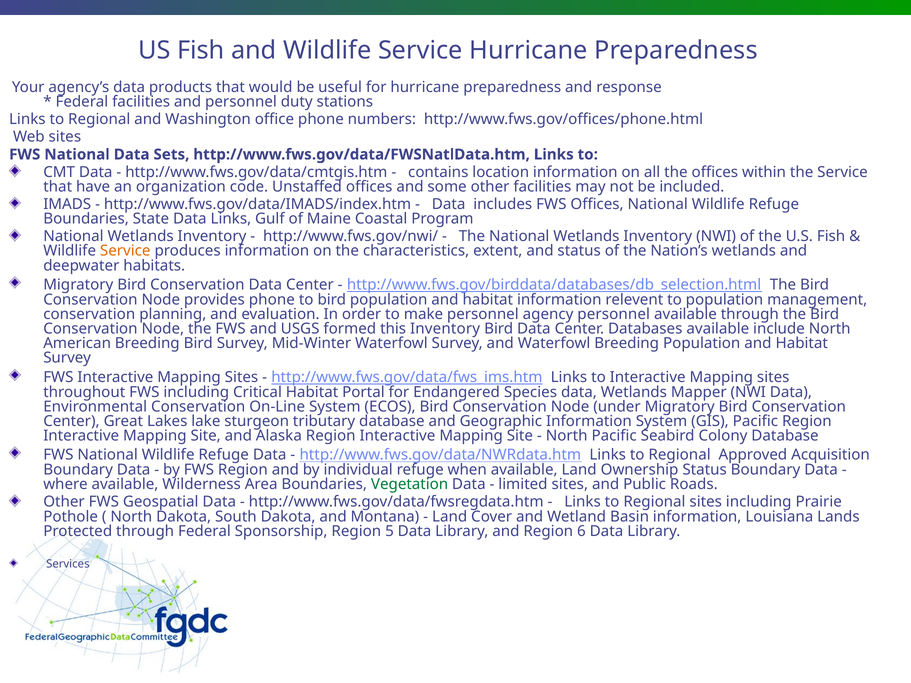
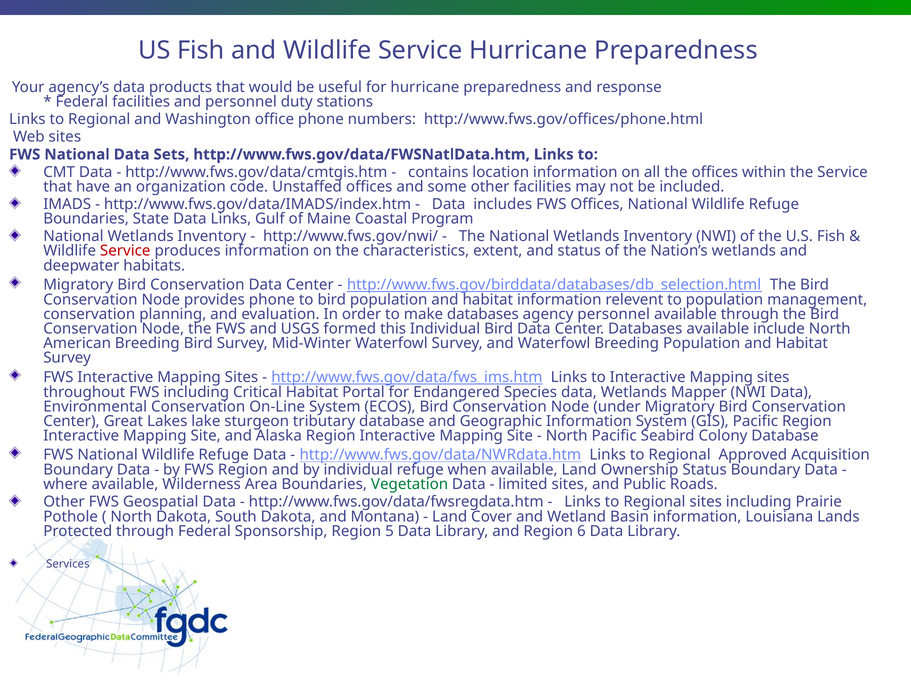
Service colour: orange -> red (125, 251)
make personnel: personnel -> databases (483, 314)
this Inventory: Inventory -> Individual (445, 329)
